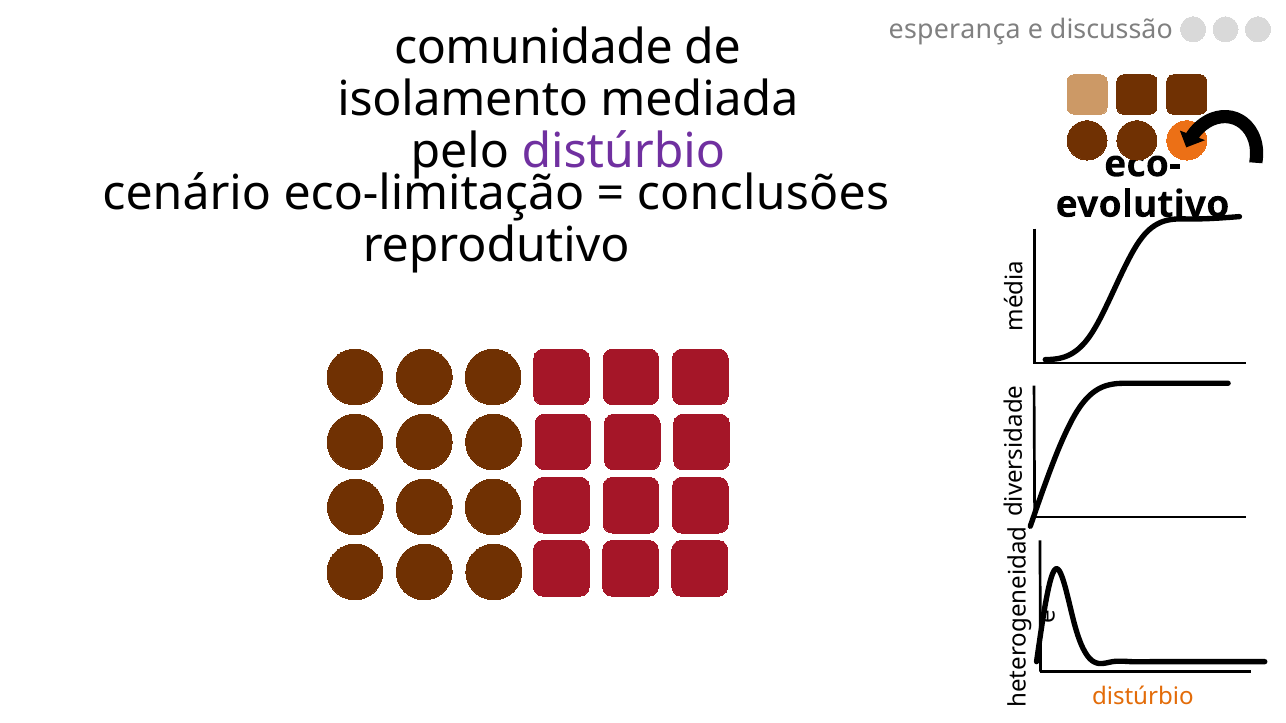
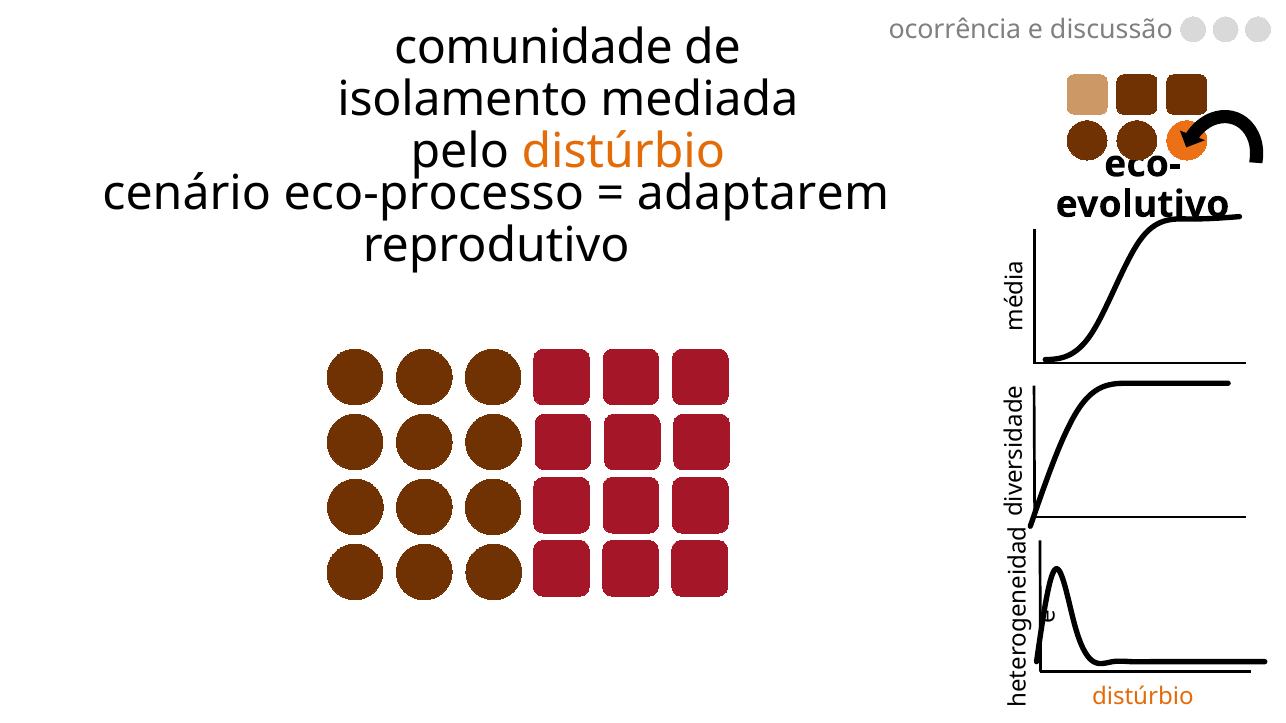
esperança: esperança -> ocorrência (955, 30)
distúrbio colour: purple -> orange (623, 152)
eco-limitação: eco-limitação -> eco-processo (434, 194)
conclusões: conclusões -> adaptarem (763, 194)
